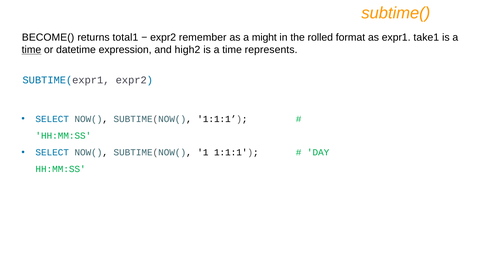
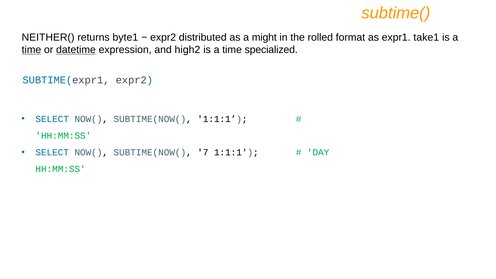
BECOME(: BECOME( -> NEITHER( (48, 37)
total1: total1 -> byte1 (125, 37)
remember: remember -> distributed (203, 37)
datetime underline: none -> present (76, 50)
represents: represents -> specialized (271, 50)
1: 1 -> 7 (203, 152)
